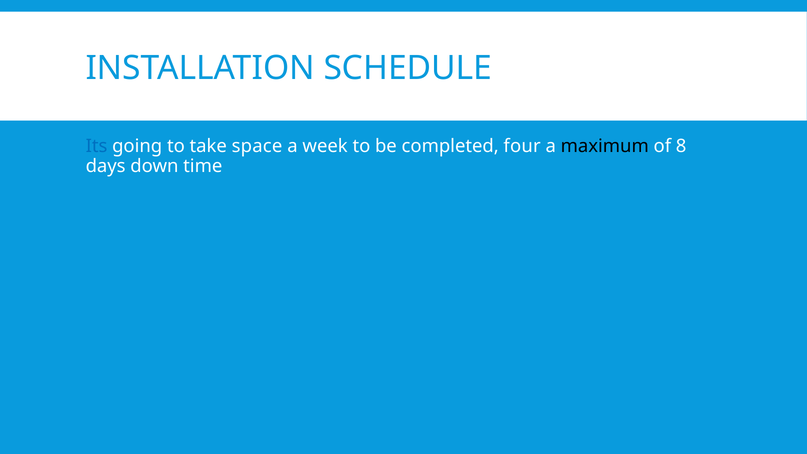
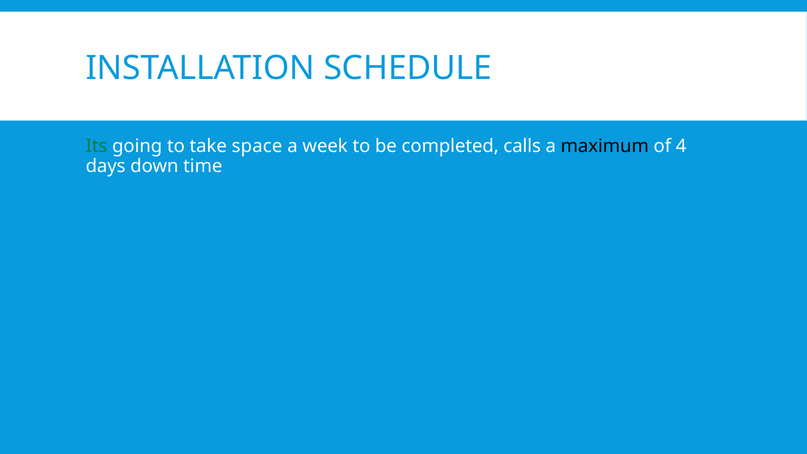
Its colour: blue -> green (97, 146)
four: four -> calls (522, 146)
8: 8 -> 4 (681, 146)
